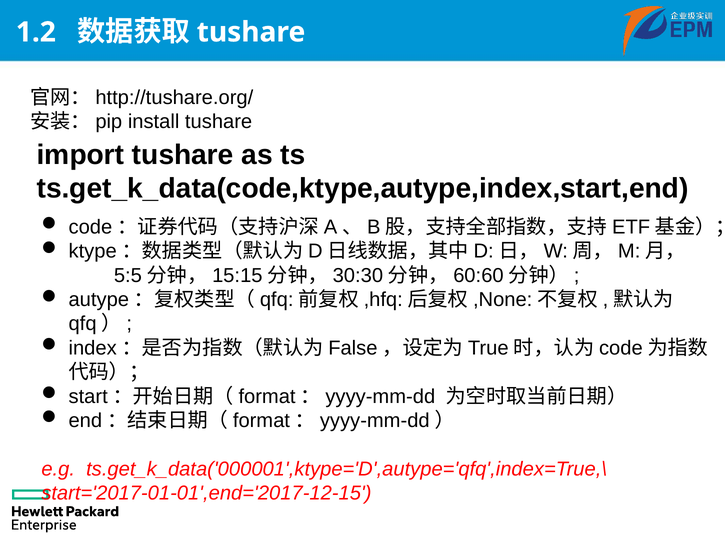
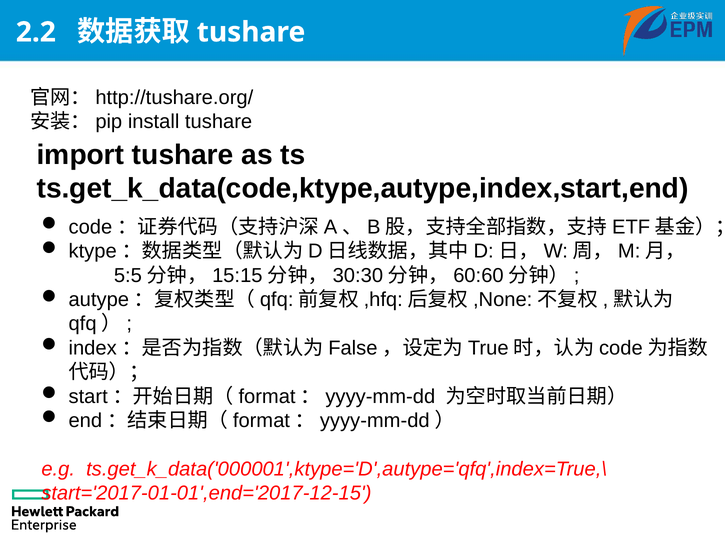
1.2: 1.2 -> 2.2 (36, 32)
